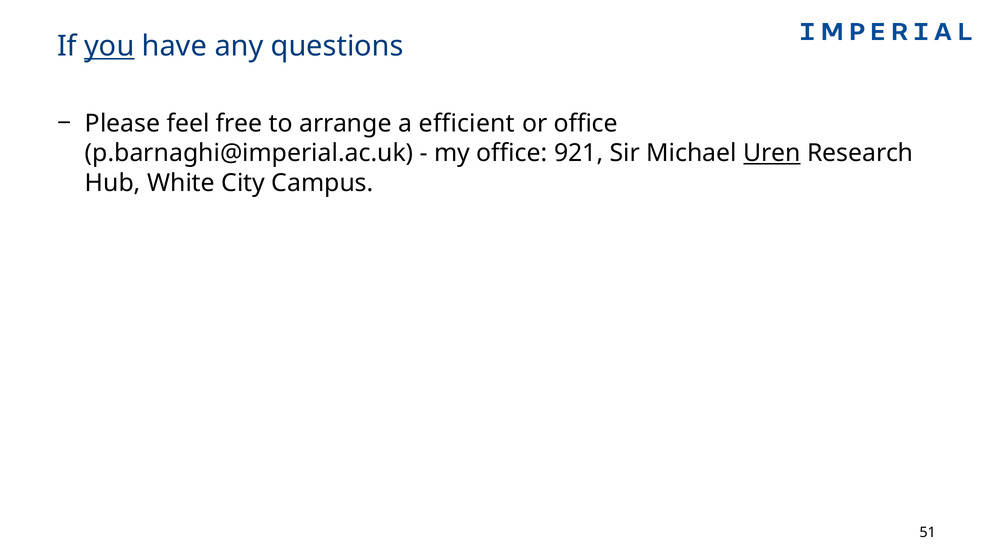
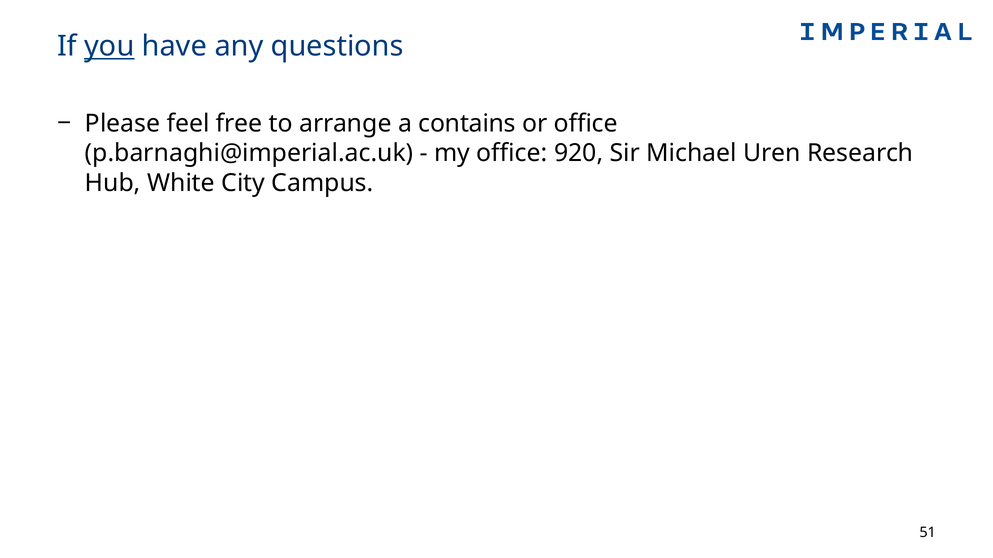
efficient: efficient -> contains (467, 124)
921: 921 -> 920 (579, 153)
Uren underline: present -> none (772, 153)
